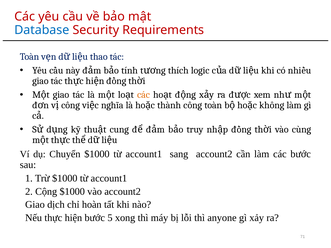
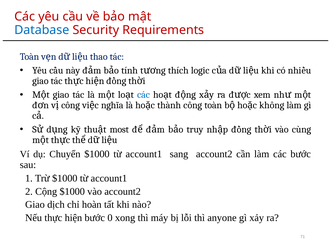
các colour: orange -> blue (143, 95)
cung: cung -> most (119, 130)
5: 5 -> 0 (110, 218)
